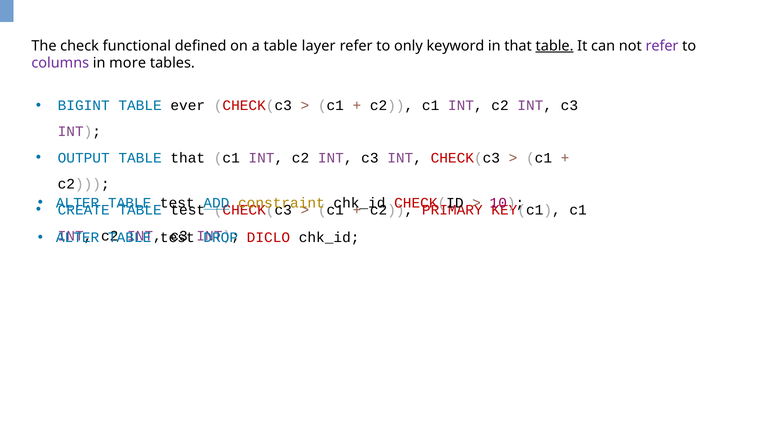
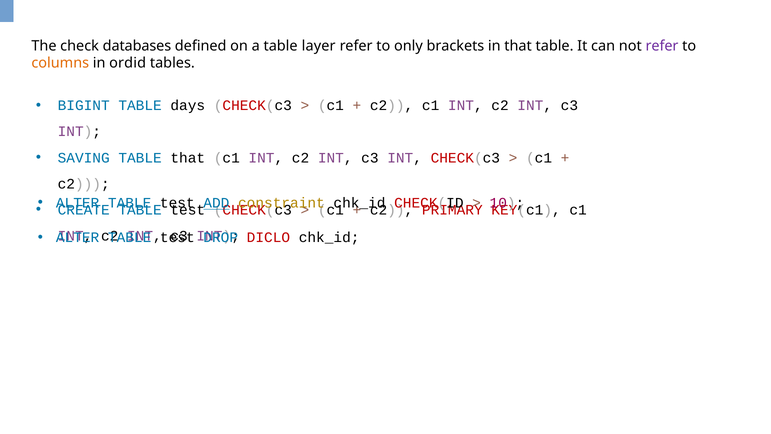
functional: functional -> databases (137, 46)
keyword: keyword -> brackets (455, 46)
table underline: present -> none (555, 46)
columns colour: purple -> orange (60, 63)
more: more -> ordid (128, 63)
ever: ever -> days (188, 106)
OUTPUT: OUTPUT -> SAVING (84, 158)
